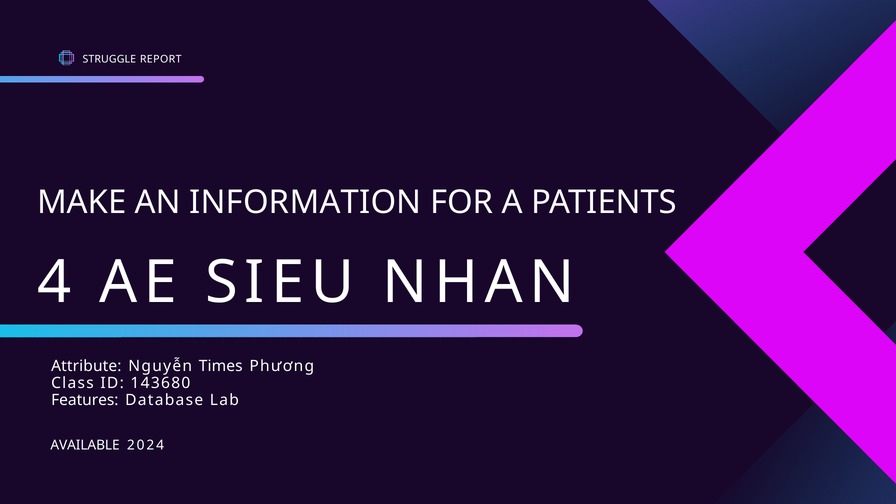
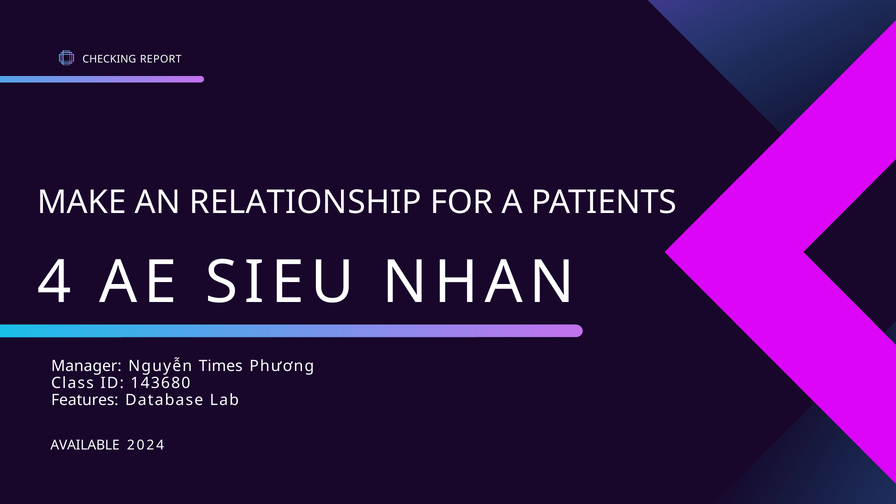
STRUGGLE: STRUGGLE -> CHECKING (109, 59)
INFORMATION: INFORMATION -> RELATIONSHIP (305, 203)
Attribute: Attribute -> Manager (86, 366)
